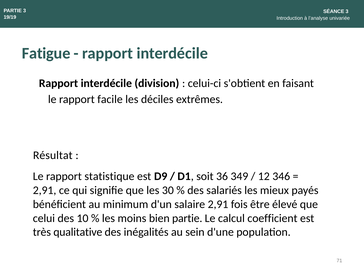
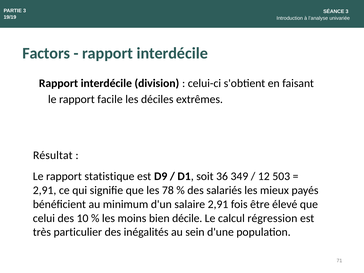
Fatigue: Fatigue -> Factors (46, 53)
346: 346 -> 503 (281, 176)
30: 30 -> 78 (168, 190)
bien partie: partie -> décile (187, 218)
coefficient: coefficient -> régression (272, 218)
qualitative: qualitative -> particulier (78, 232)
